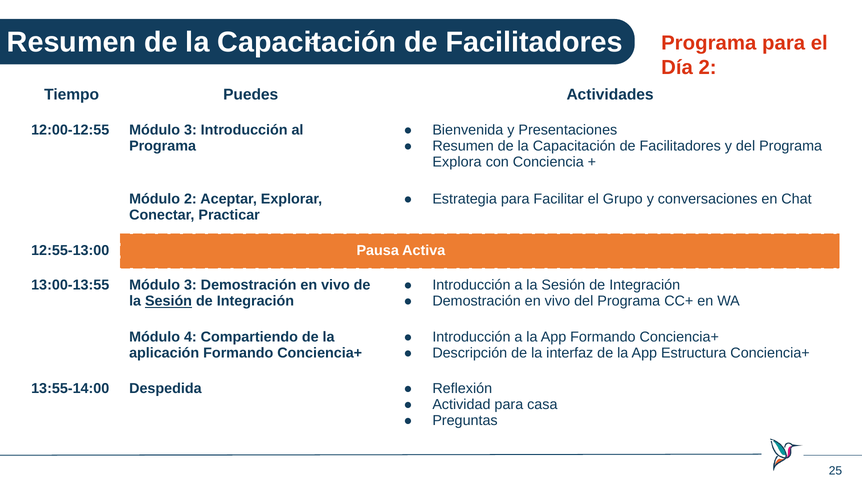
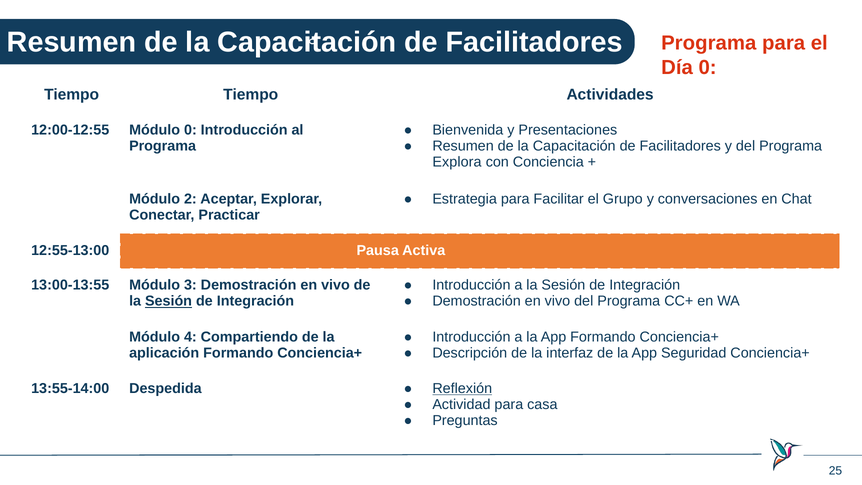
Día 2: 2 -> 0 (708, 67)
Tiempo Puedes: Puedes -> Tiempo (251, 95)
12:00-12:55 Módulo 3: 3 -> 0 (190, 130)
Estructura: Estructura -> Seguridad (694, 353)
Reflexión underline: none -> present (462, 388)
